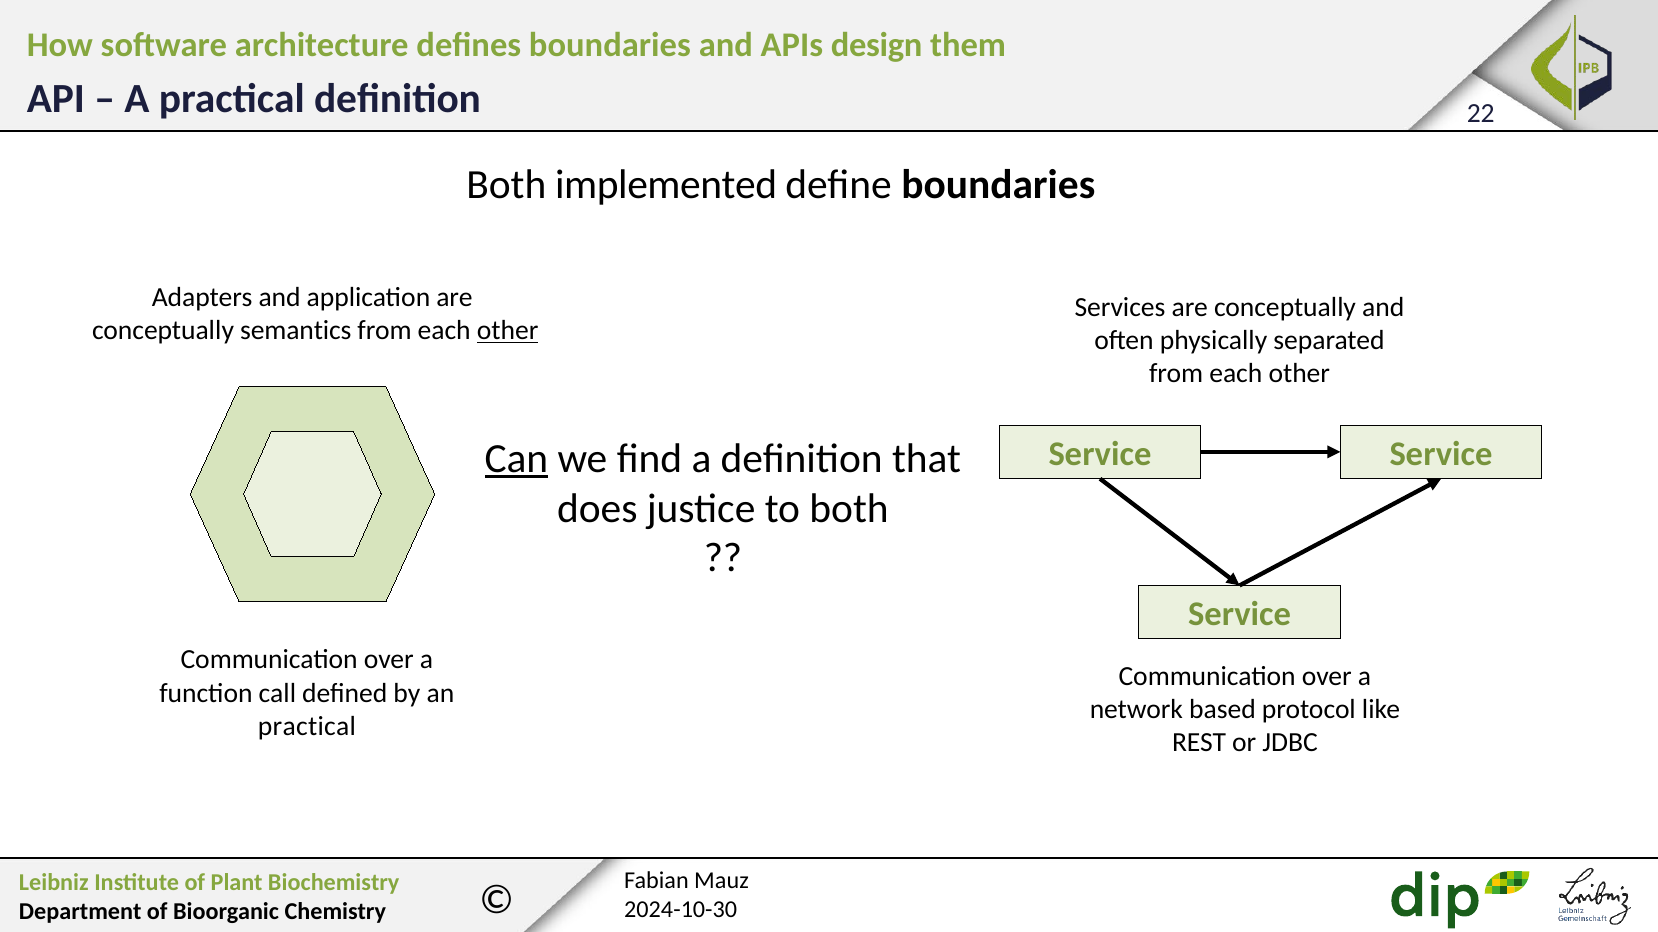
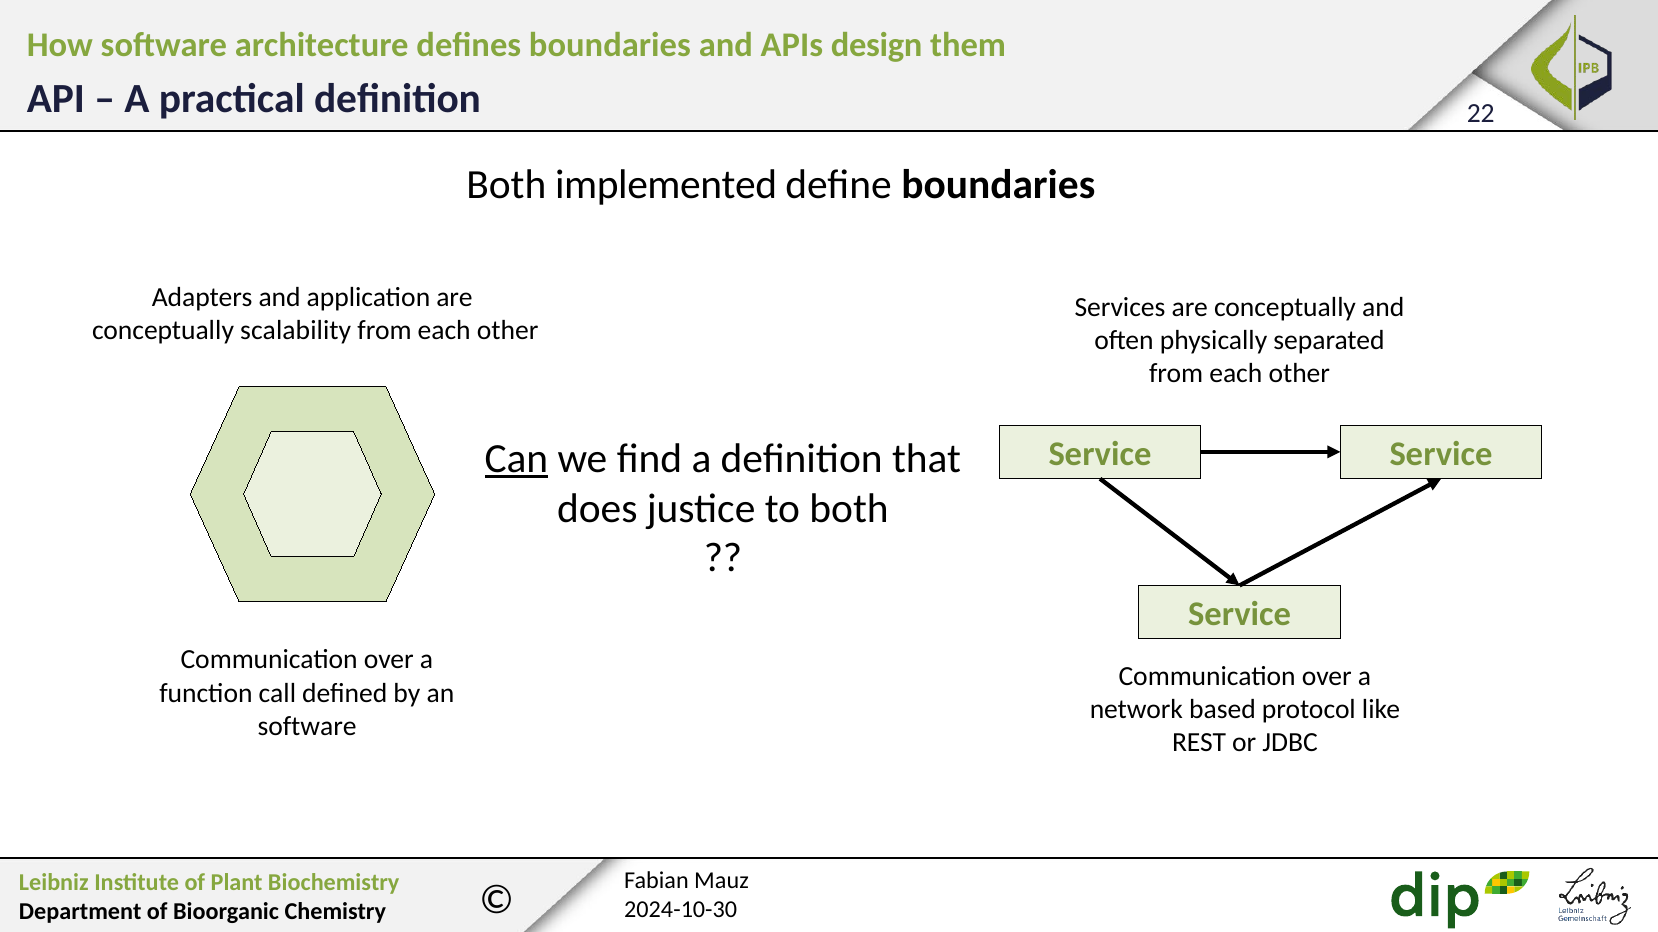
semantics: semantics -> scalability (296, 331)
other underline: present -> none (508, 331)
practical: practical -> software (307, 727)
